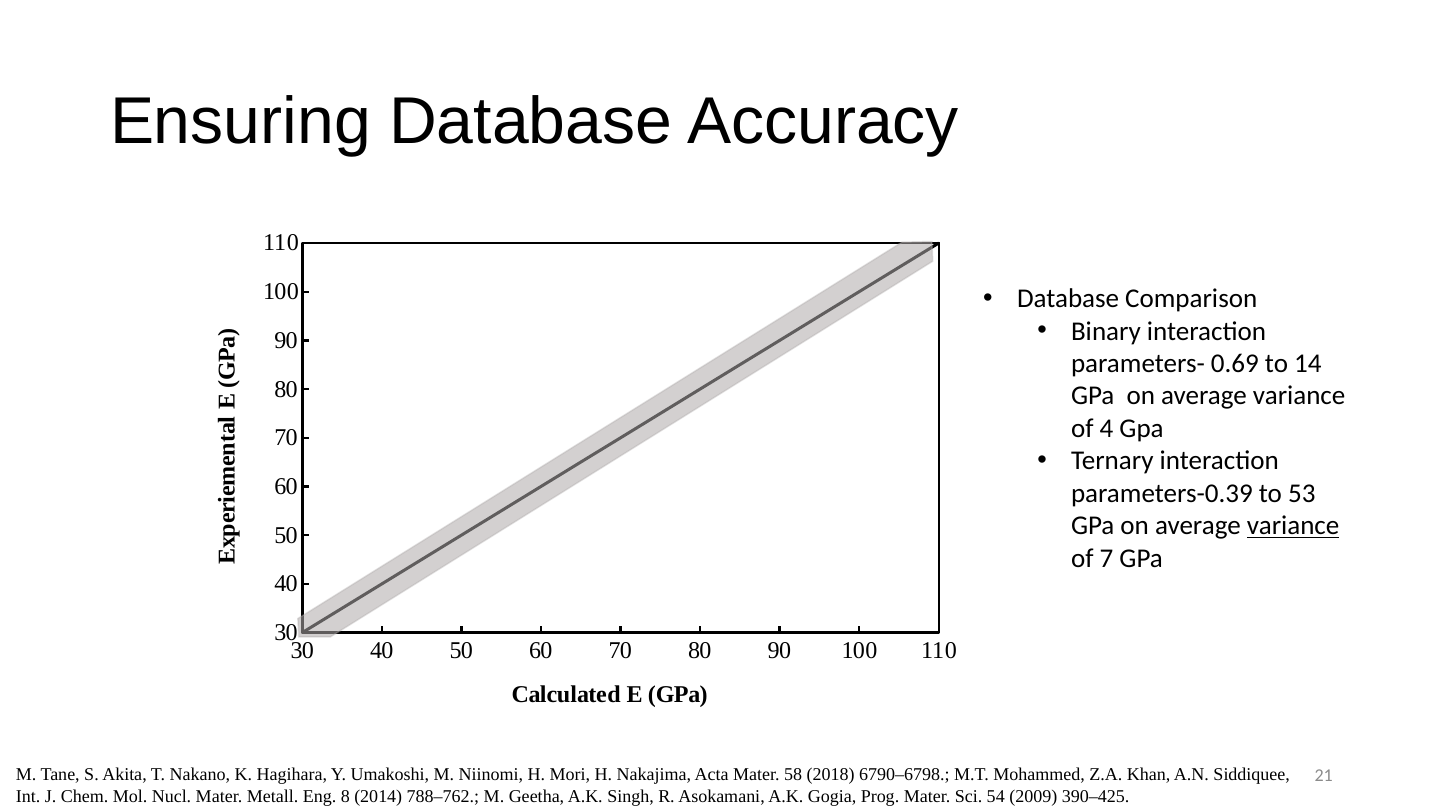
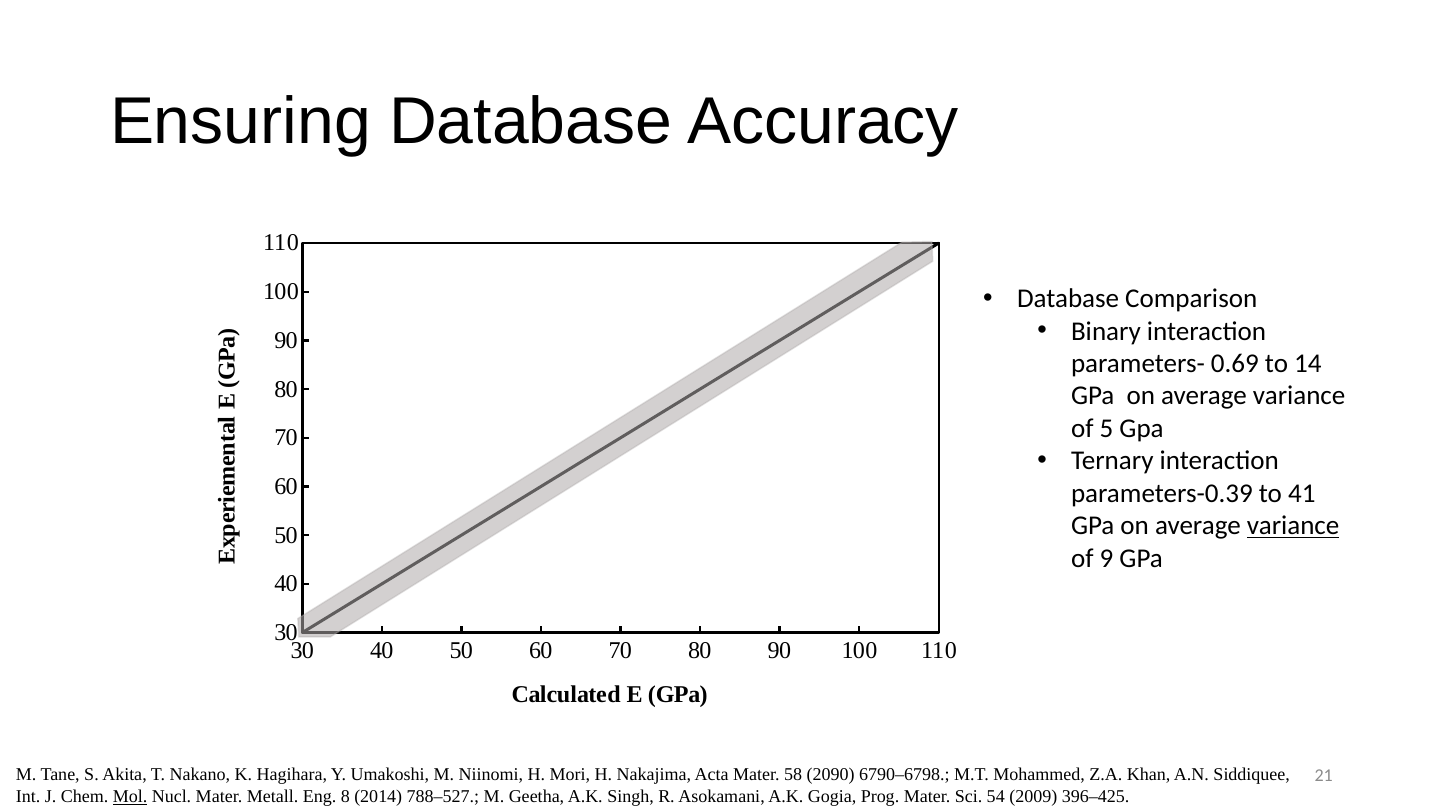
4: 4 -> 5 (1106, 428)
53: 53 -> 41 (1302, 493)
7: 7 -> 9 (1106, 558)
2018: 2018 -> 2090 (831, 774)
Mol underline: none -> present (130, 796)
788–762: 788–762 -> 788–527 (443, 796)
390–425: 390–425 -> 396–425 (1096, 796)
